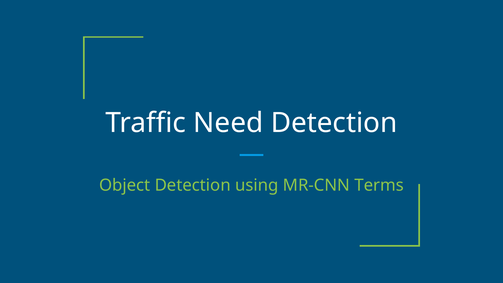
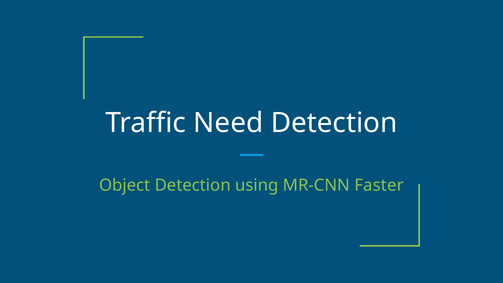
Terms: Terms -> Faster (379, 185)
